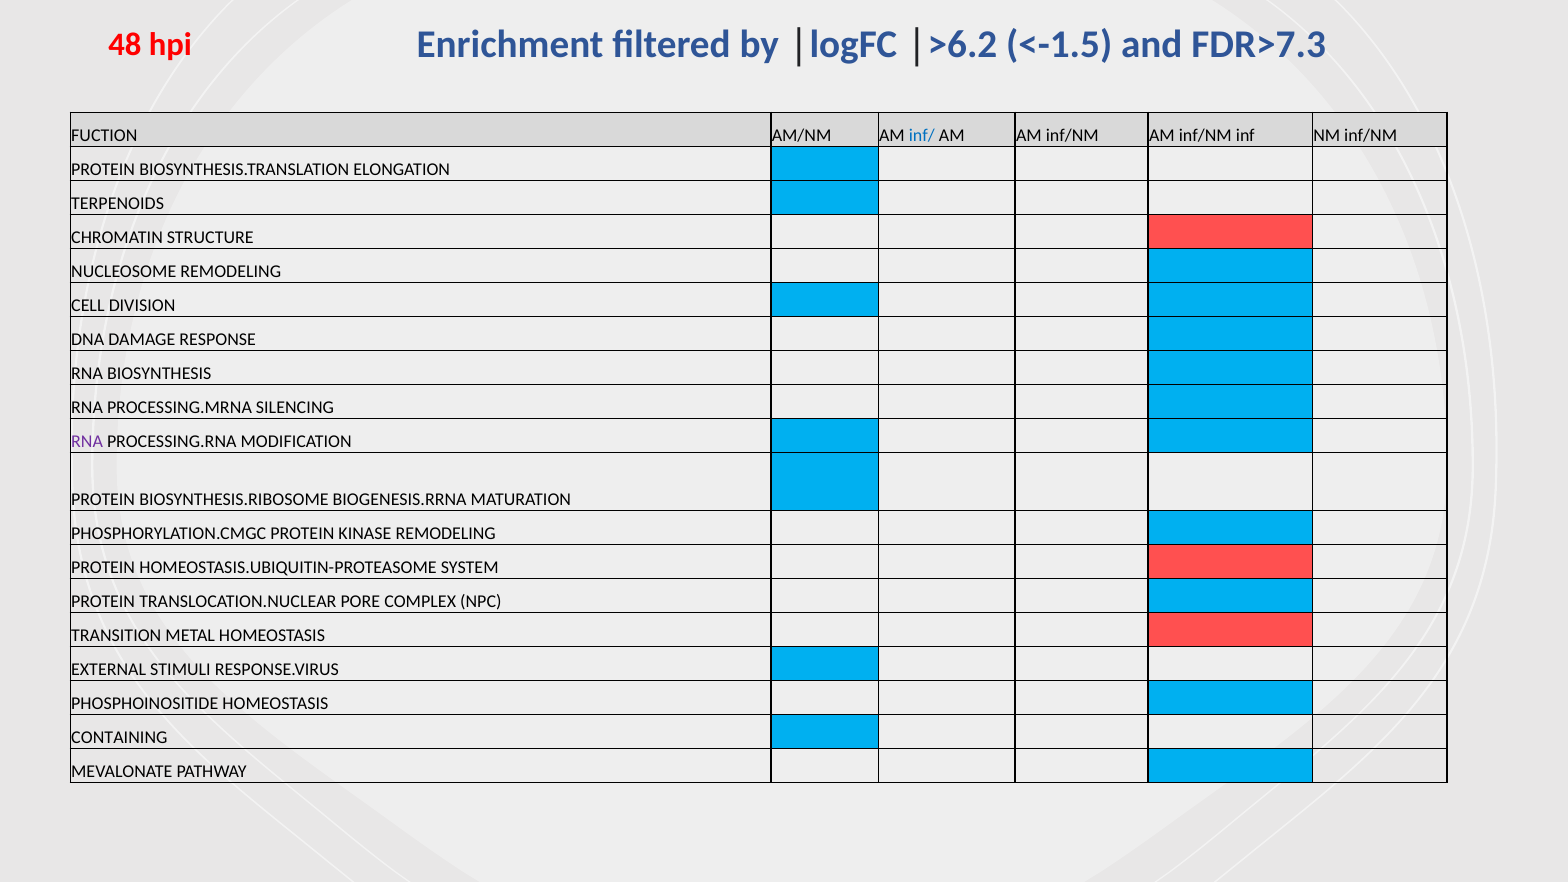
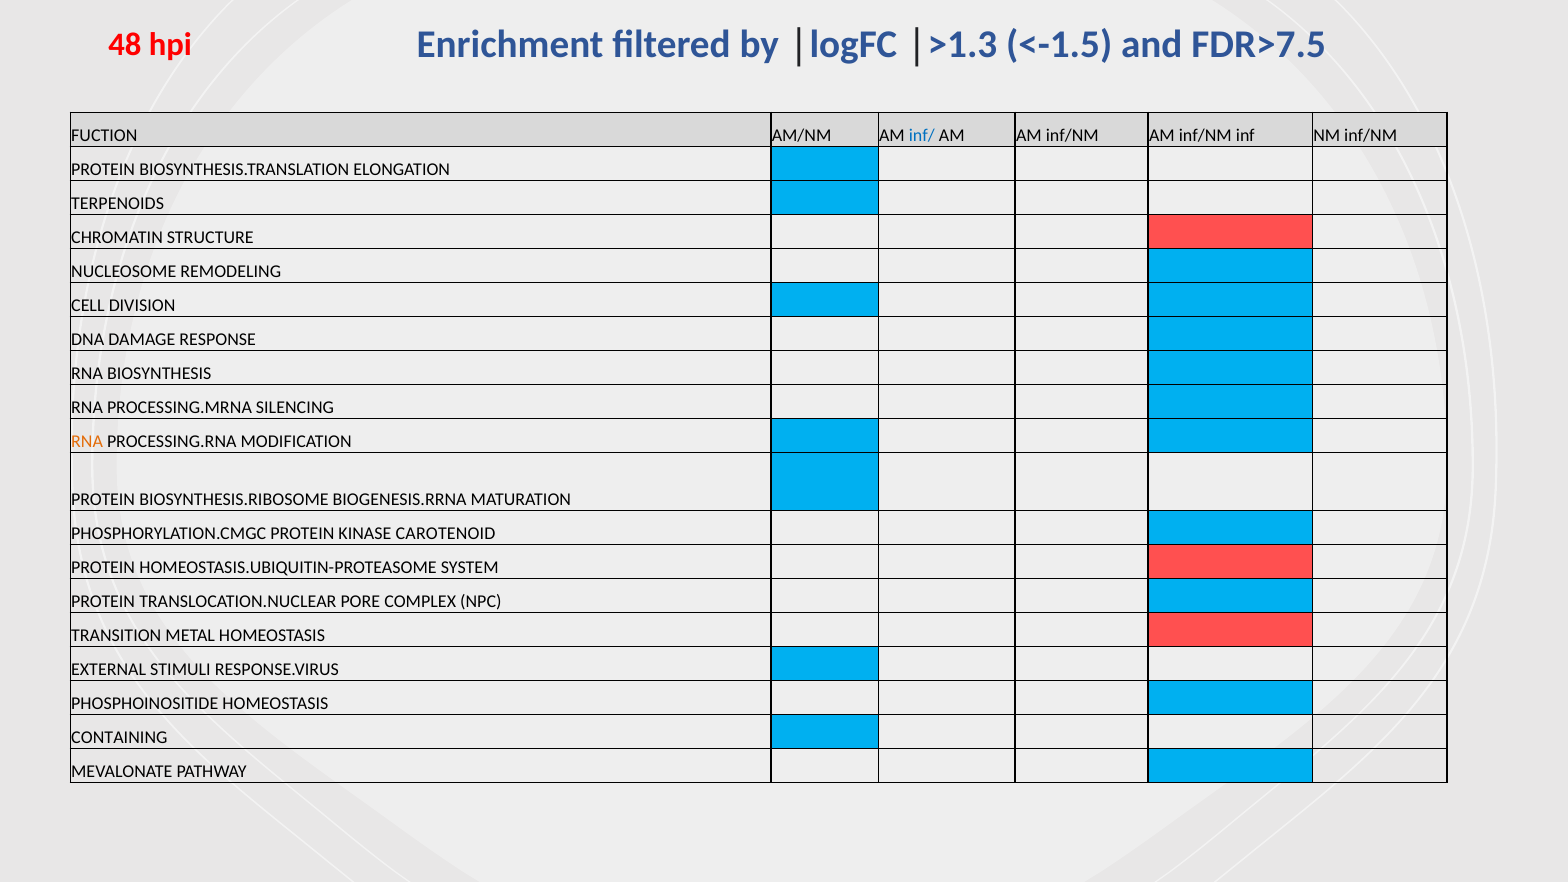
>6.2: >6.2 -> >1.3 (963, 45)
FDR>7.3: FDR>7.3 -> FDR>7.5 (1259, 45)
RNA colour: purple -> orange (87, 442)
KINASE REMODELING: REMODELING -> CAROTENOID (446, 533)
